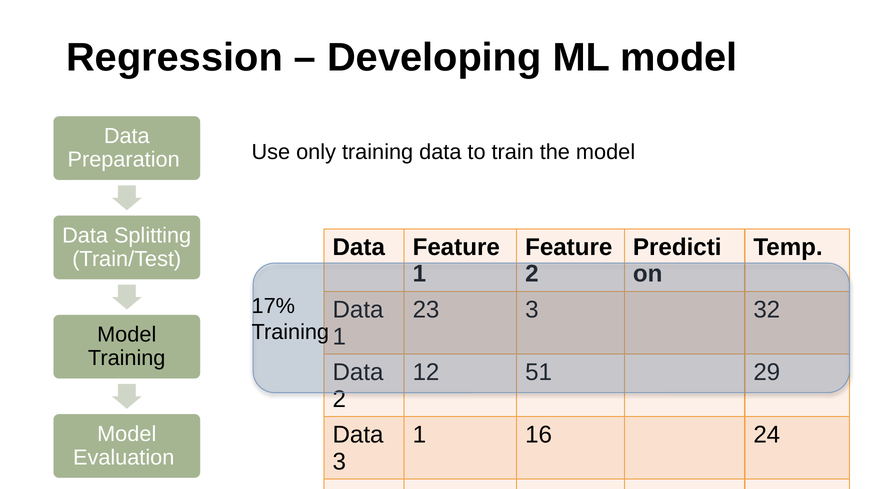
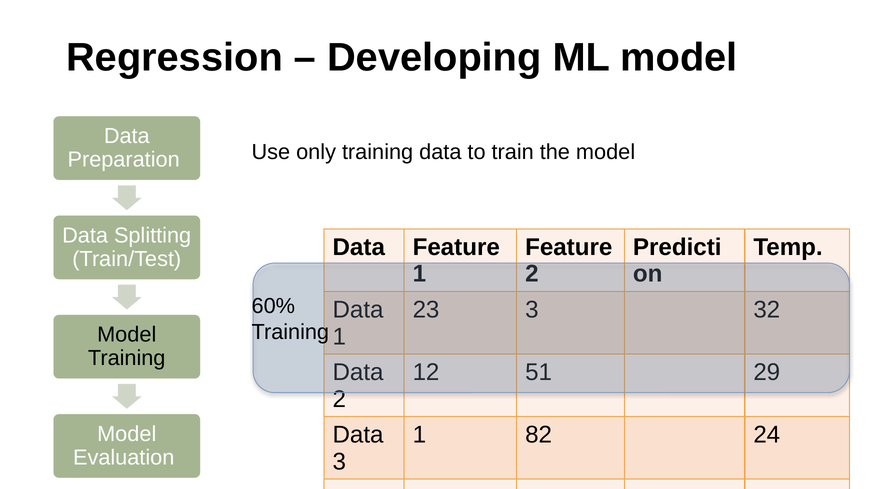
17%: 17% -> 60% (273, 306)
16: 16 -> 82 (539, 435)
